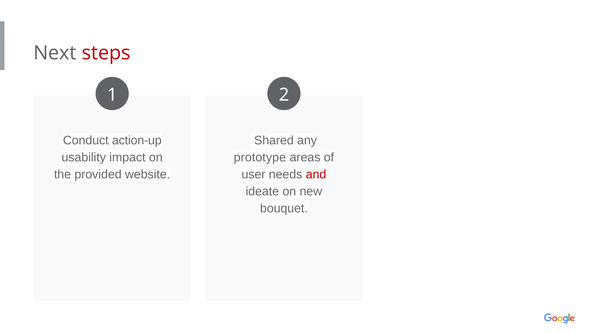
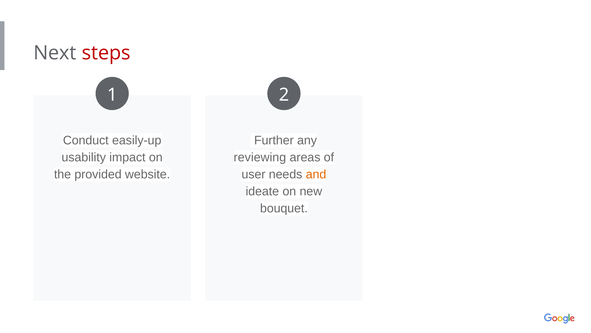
action-up: action-up -> easily-up (137, 140)
Shared: Shared -> Further (274, 140)
prototype: prototype -> reviewing (260, 157)
and colour: red -> orange (316, 174)
